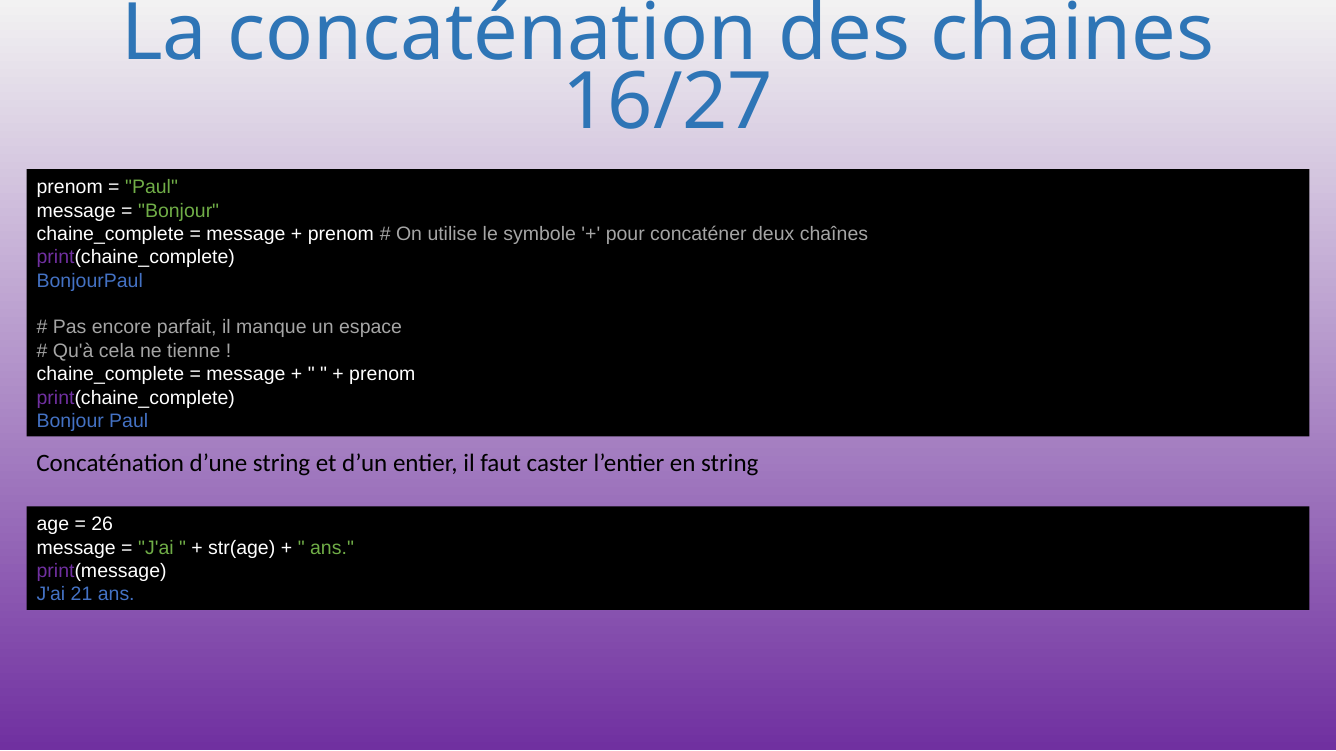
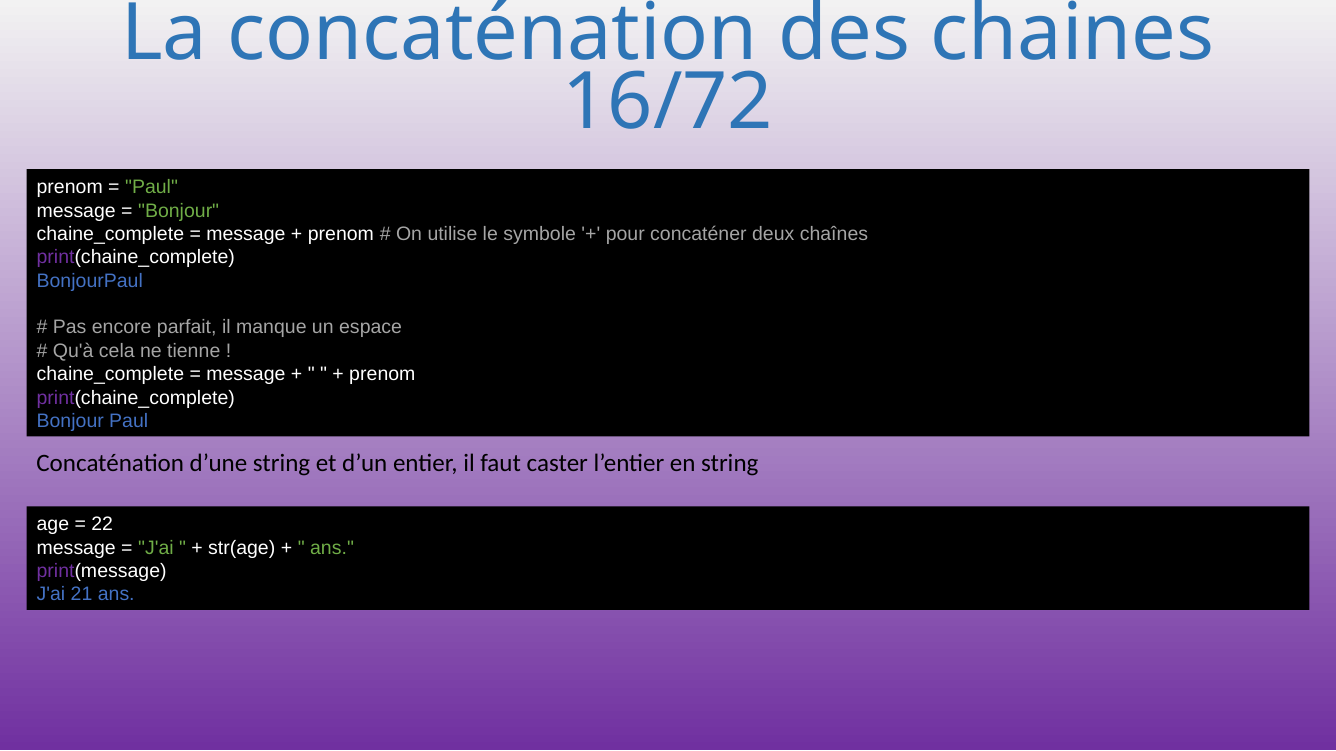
16/27: 16/27 -> 16/72 (668, 102)
26: 26 -> 22 (102, 525)
